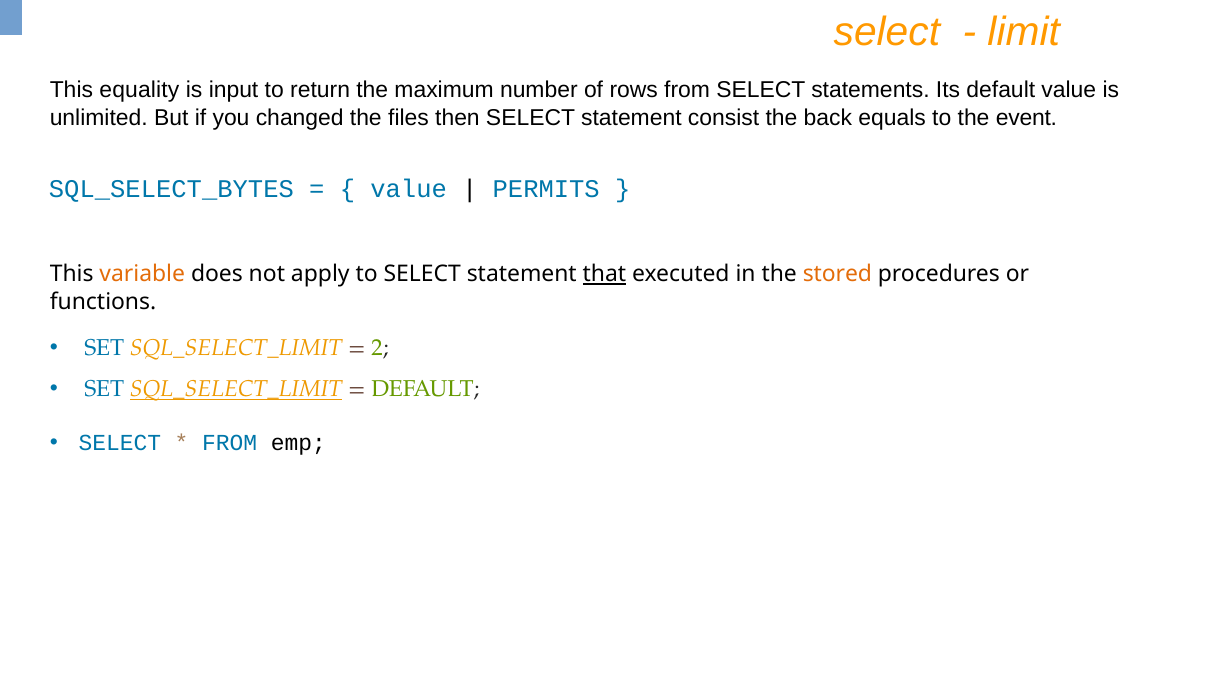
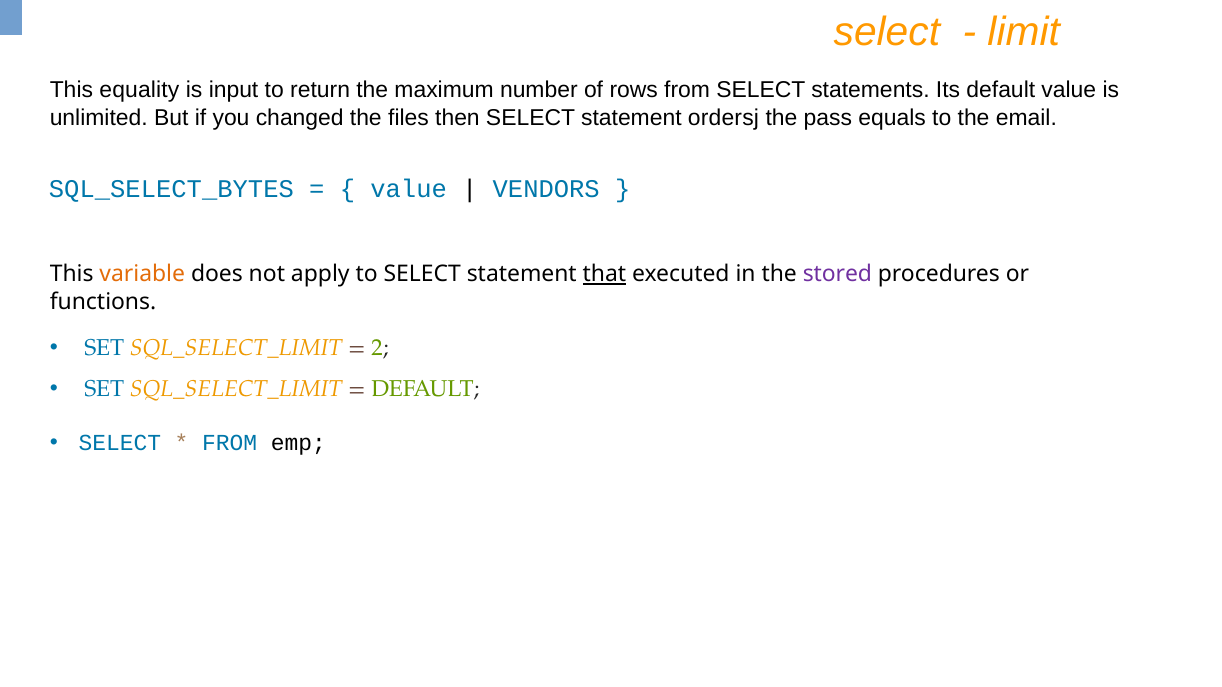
consist: consist -> ordersj (723, 118)
back: back -> pass (828, 118)
event: event -> email (1026, 118)
PERMITS: PERMITS -> VENDORS (546, 189)
stored colour: orange -> purple (837, 274)
SQL_SELECT_LIMIT underline: present -> none (236, 390)
